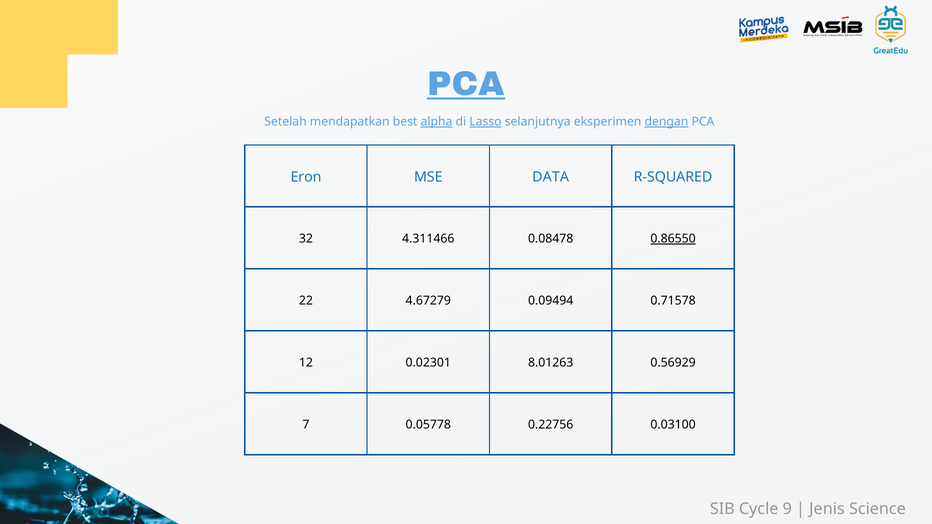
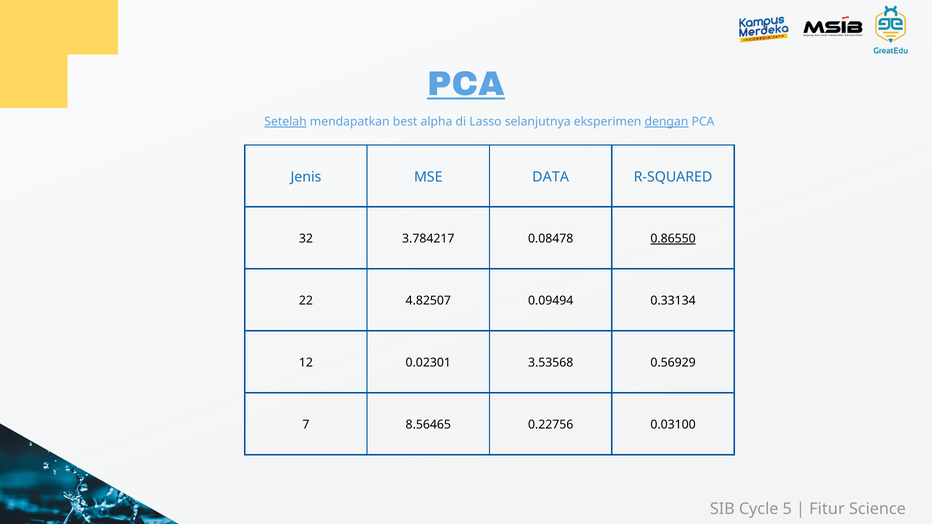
Setelah underline: none -> present (286, 122)
alpha underline: present -> none (436, 122)
Lasso underline: present -> none (486, 122)
Eron: Eron -> Jenis (306, 177)
4.311466: 4.311466 -> 3.784217 (428, 239)
4.67279: 4.67279 -> 4.82507 (428, 301)
0.71578: 0.71578 -> 0.33134 (673, 301)
8.01263: 8.01263 -> 3.53568 (551, 363)
0.05778: 0.05778 -> 8.56465 (428, 425)
9: 9 -> 5 (787, 509)
Jenis: Jenis -> Fitur (827, 509)
